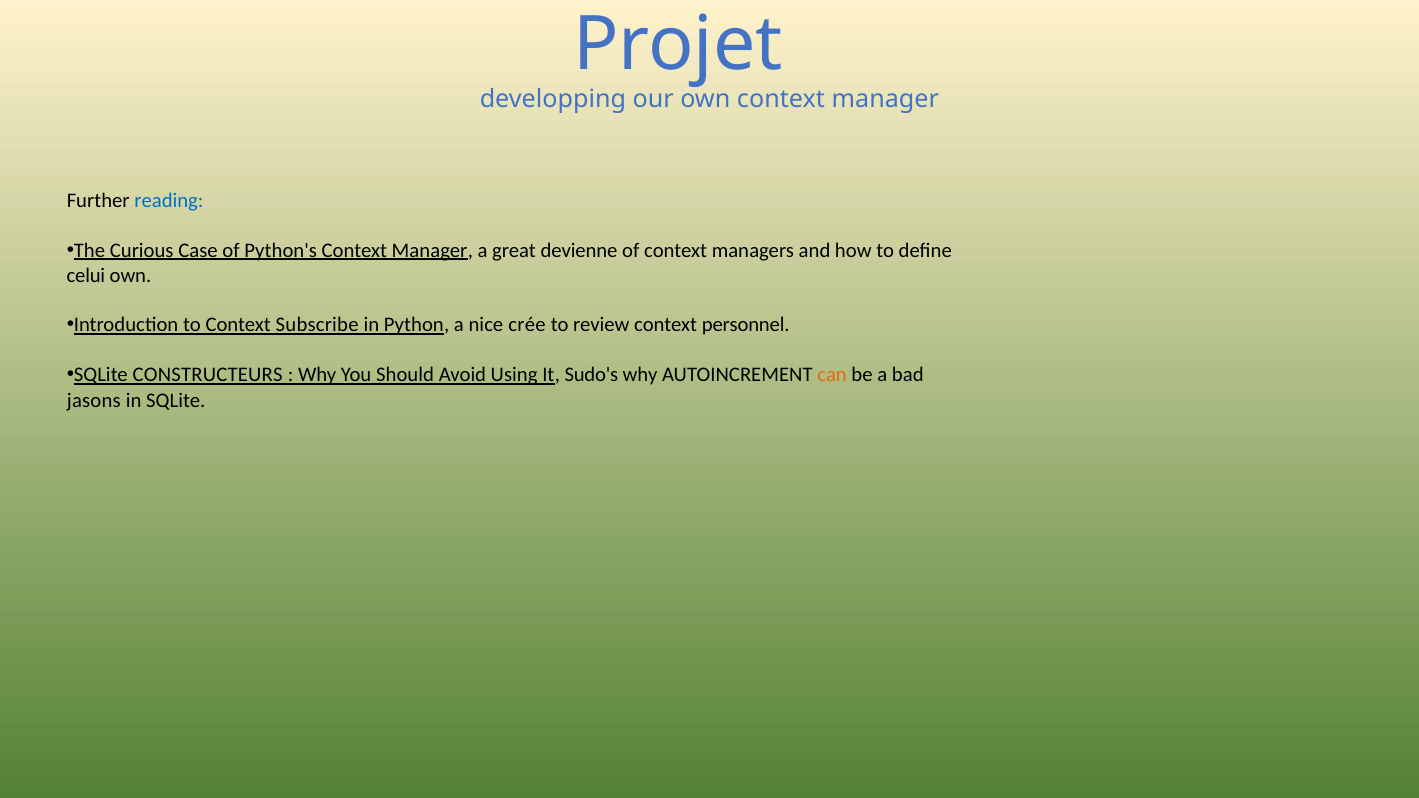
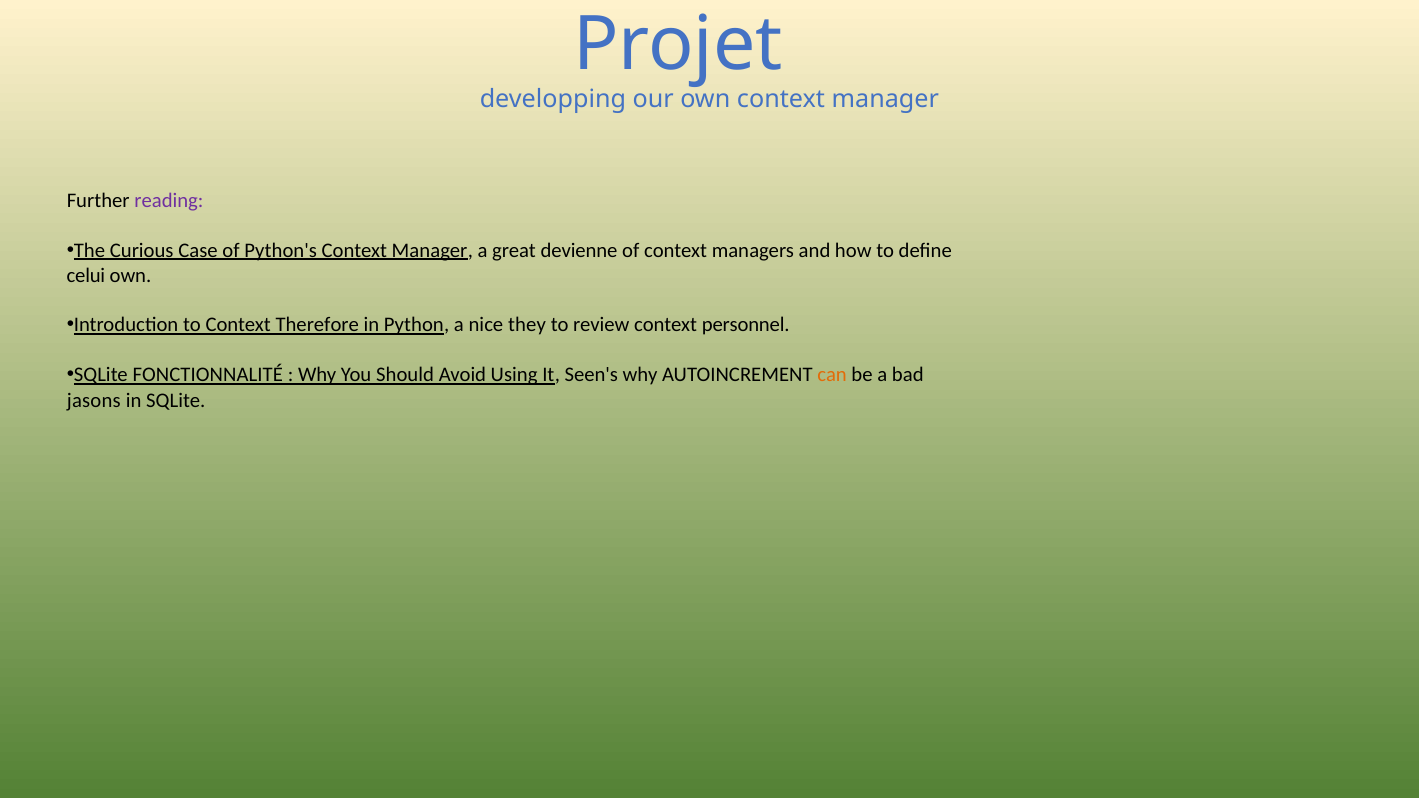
reading colour: blue -> purple (169, 201)
Subscribe: Subscribe -> Therefore (317, 325)
crée: crée -> they (527, 325)
CONSTRUCTEURS: CONSTRUCTEURS -> FONCTIONNALITÉ (208, 375)
Sudo's: Sudo's -> Seen's (591, 375)
